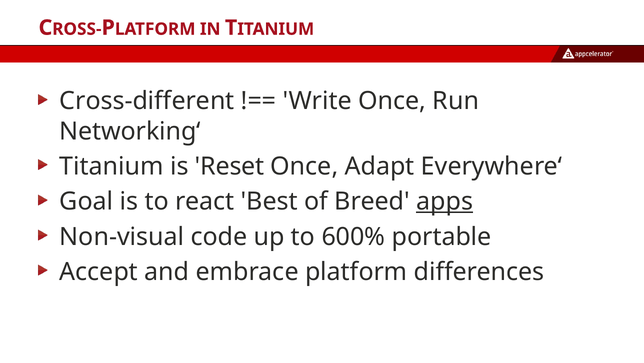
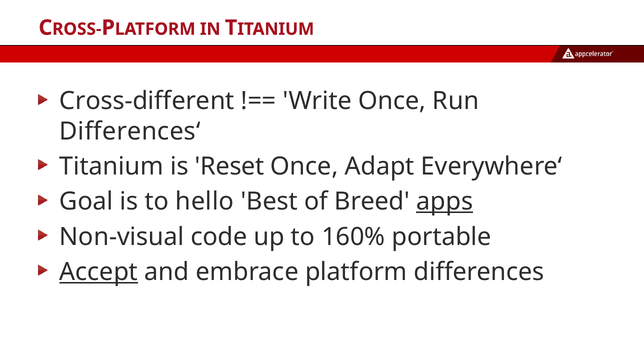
Networking‘: Networking‘ -> Differences‘ (130, 131)
react: react -> hello (205, 201)
600%: 600% -> 160% (353, 236)
Accept underline: none -> present (99, 271)
